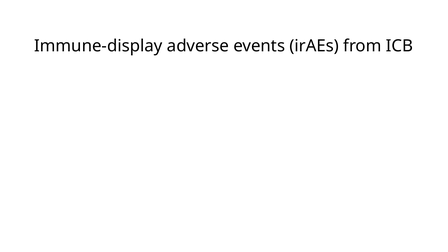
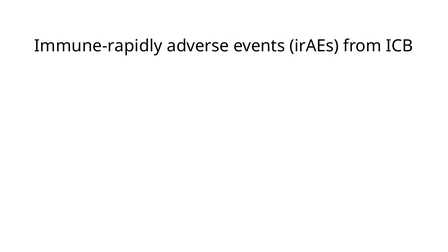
Immune-display: Immune-display -> Immune-rapidly (98, 46)
